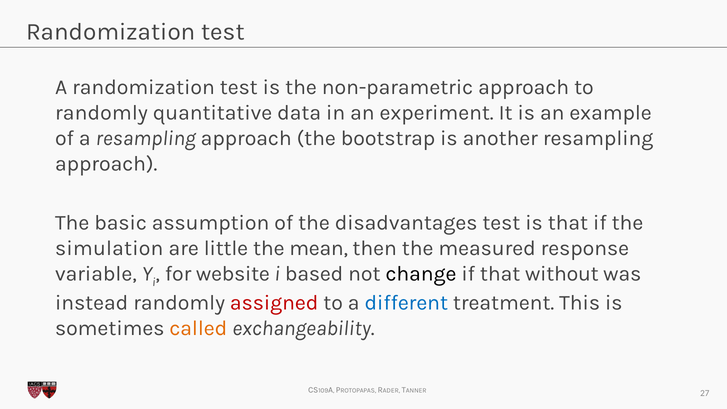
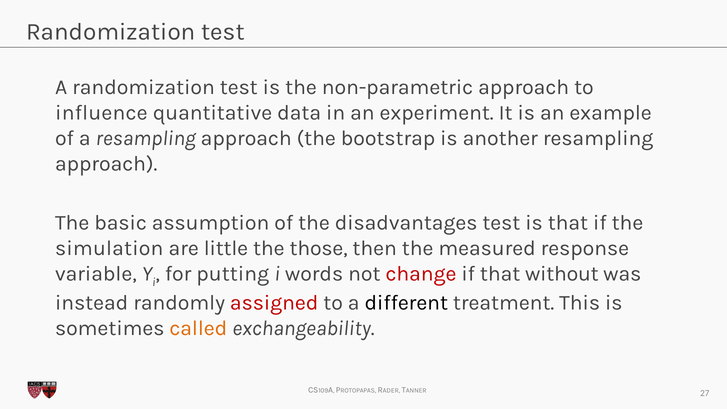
randomly: randomly -> influence (101, 113)
mean: mean -> those (319, 248)
website: website -> putting (233, 274)
based: based -> words (314, 274)
change colour: black -> red (421, 274)
different colour: blue -> black (406, 303)
